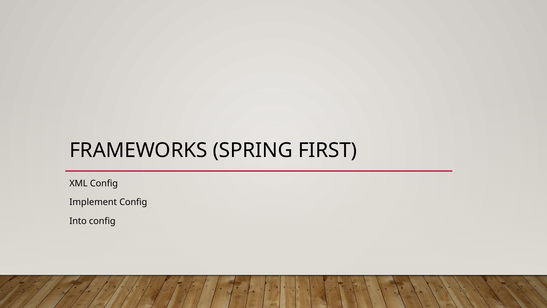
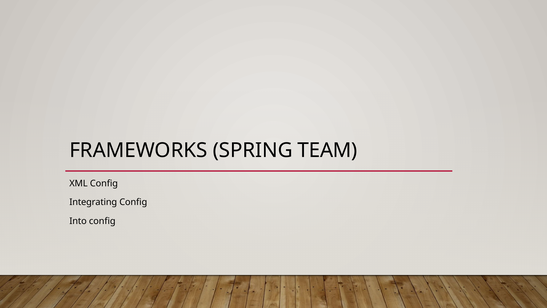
FIRST: FIRST -> TEAM (328, 150)
Implement: Implement -> Integrating (93, 202)
